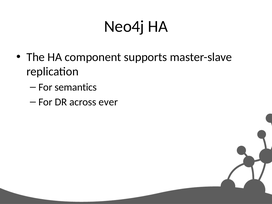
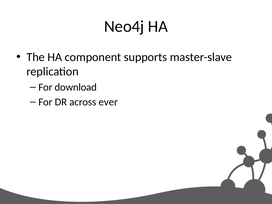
semantics: semantics -> download (76, 87)
